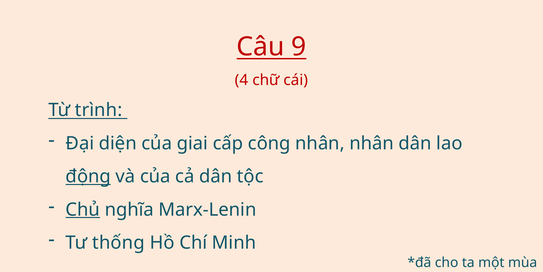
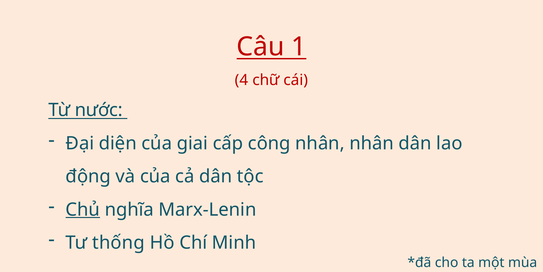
9: 9 -> 1 (299, 47)
trình: trình -> nước (99, 110)
động underline: present -> none (88, 176)
